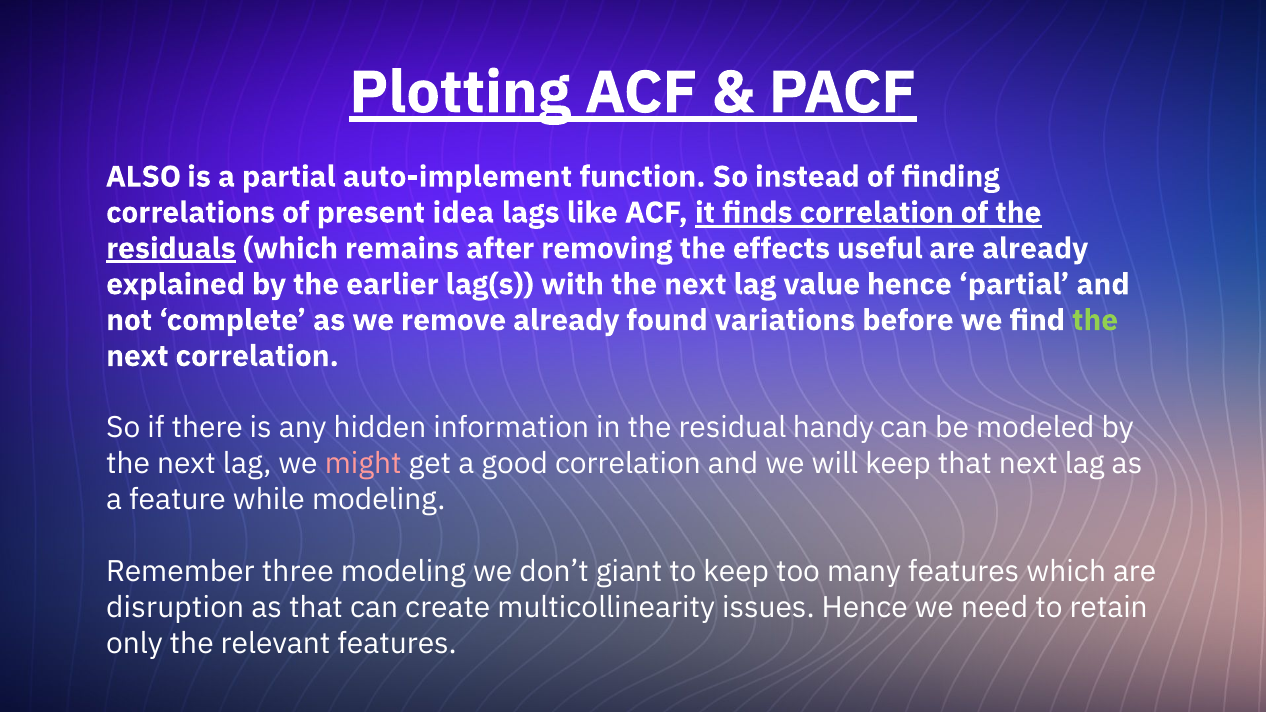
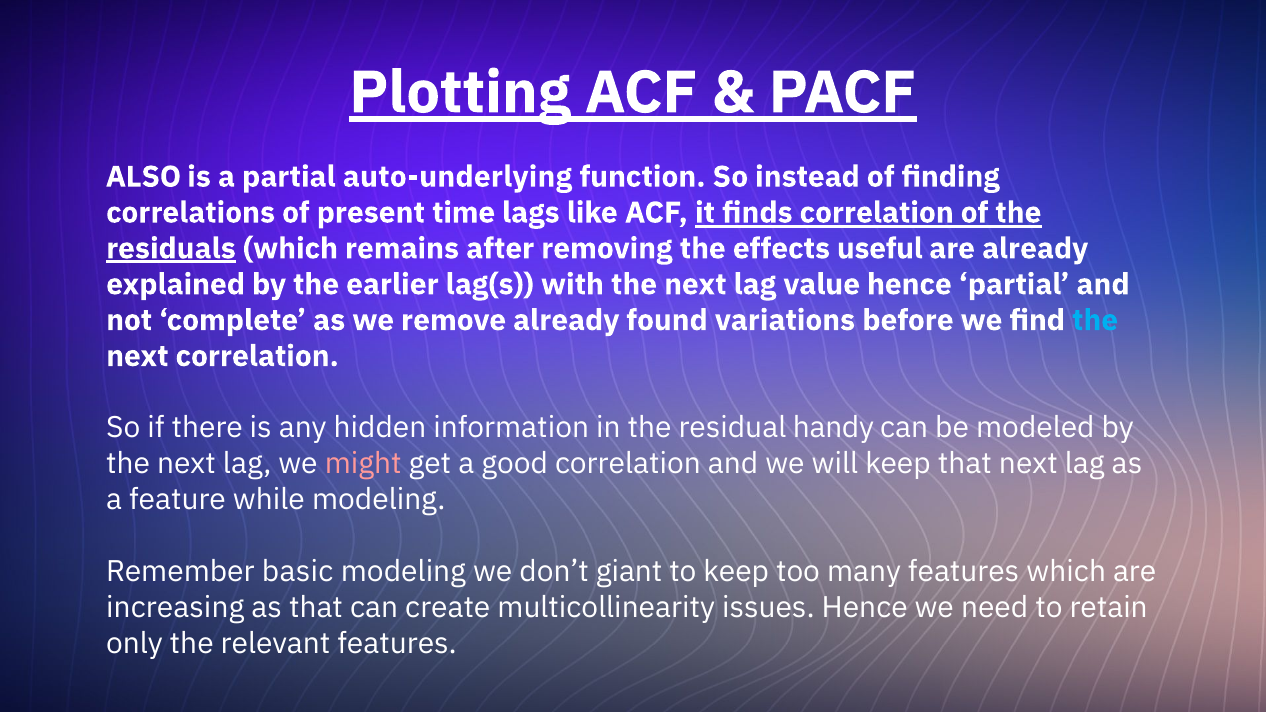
auto-implement: auto-implement -> auto-underlying (457, 177)
idea: idea -> time (464, 213)
the colour: light green -> light blue (1095, 320)
three: three -> basic (298, 572)
disruption: disruption -> increasing (175, 607)
